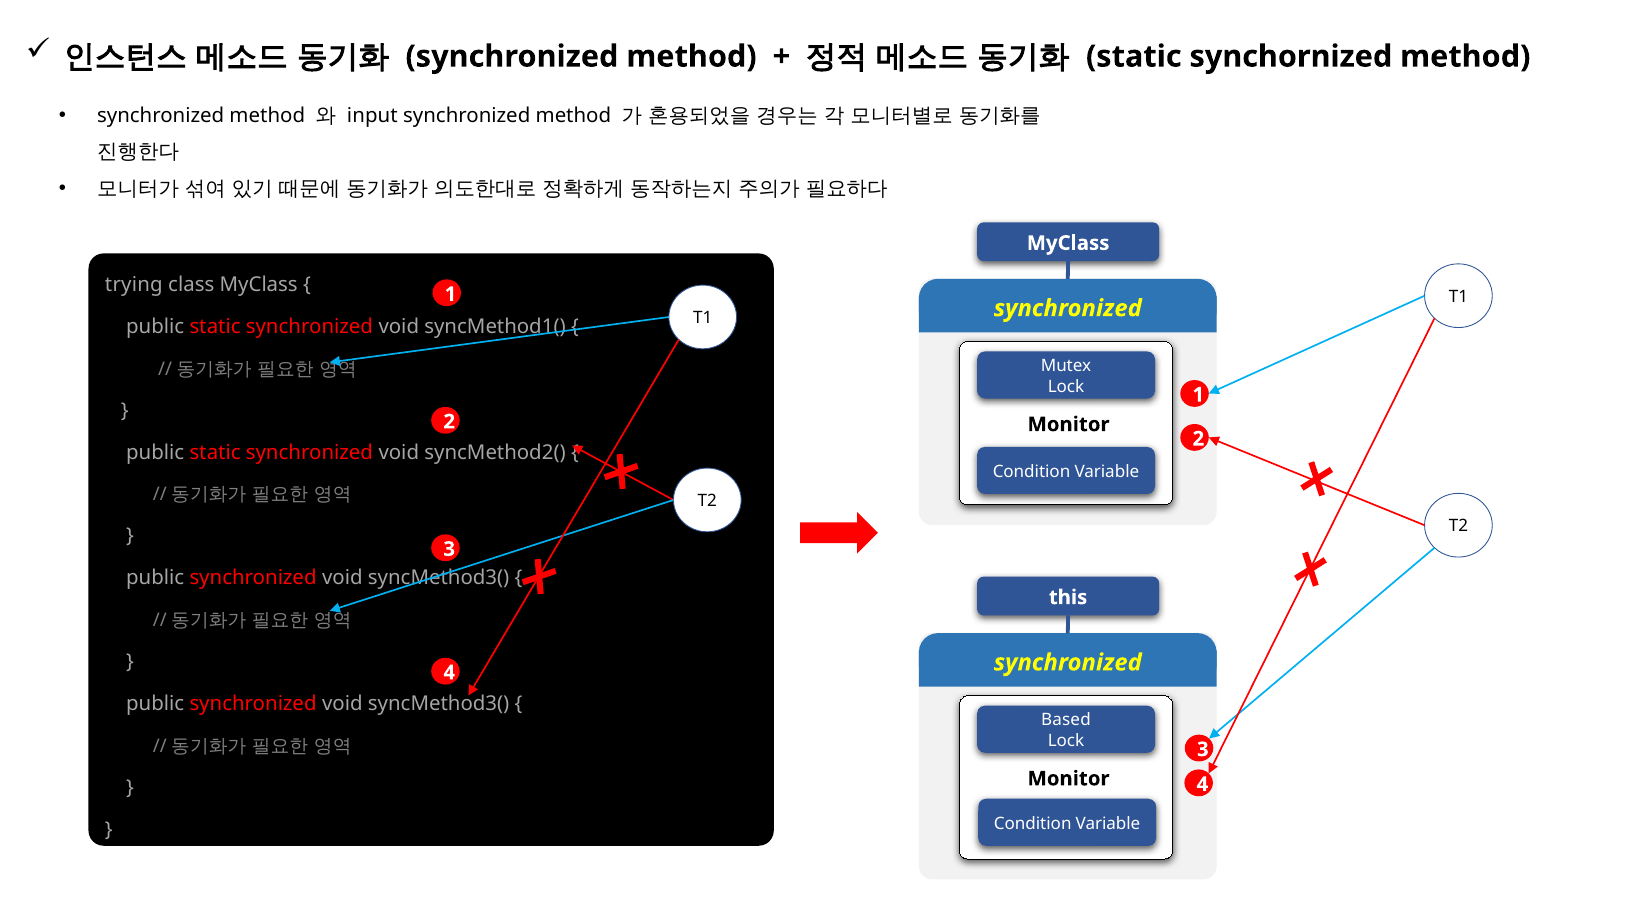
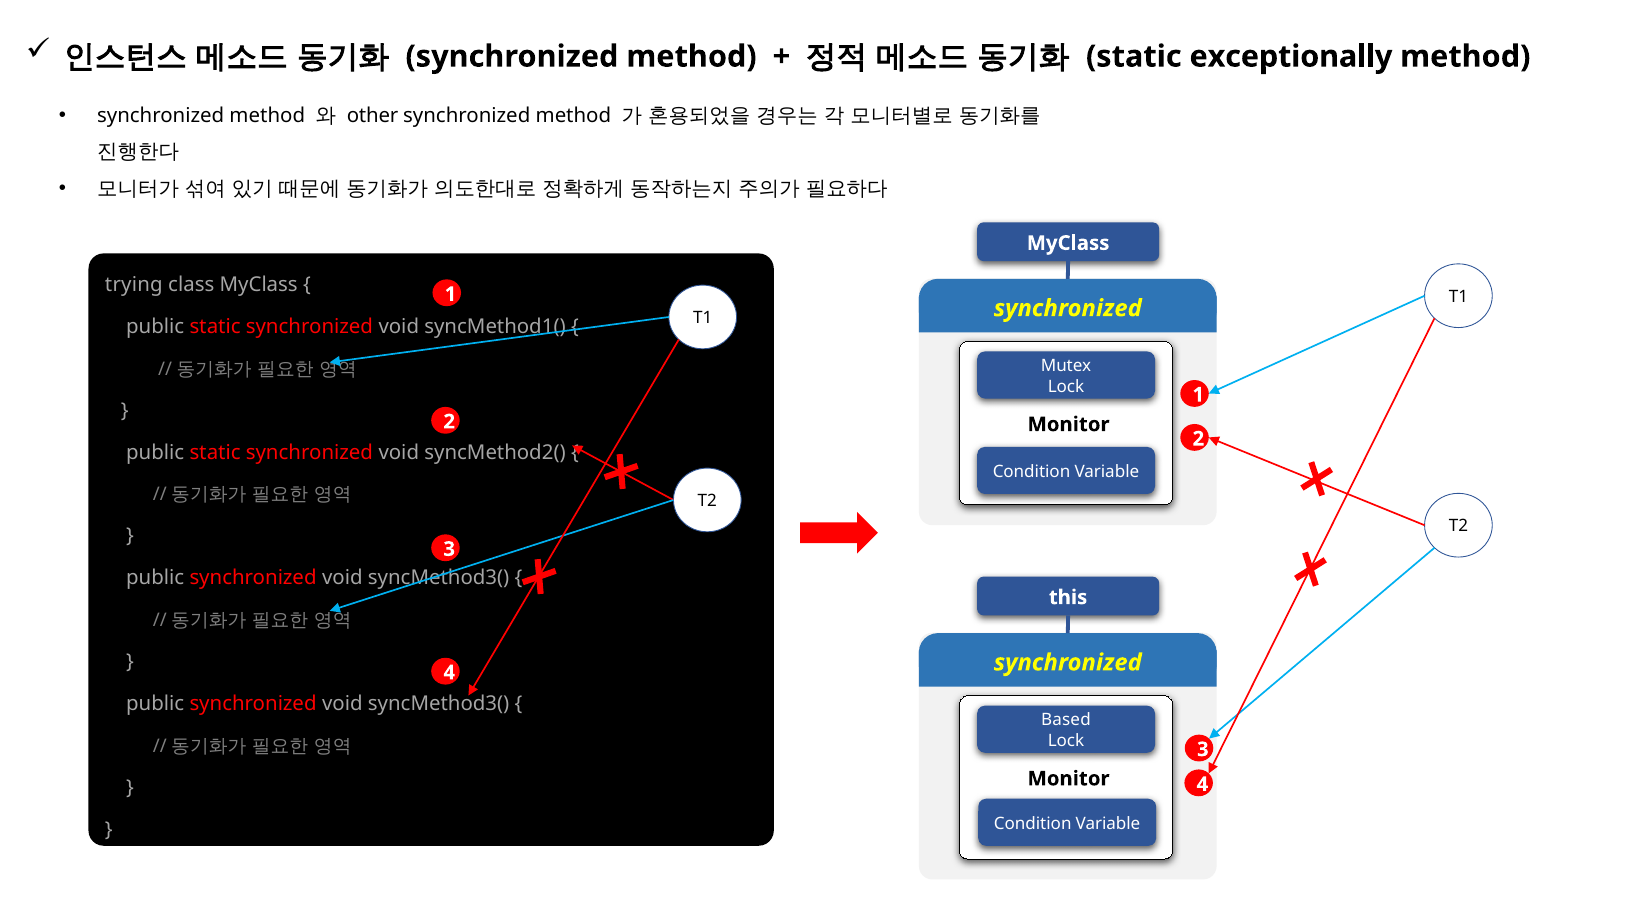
synchornized: synchornized -> exceptionally (1291, 57)
input: input -> other (373, 115)
